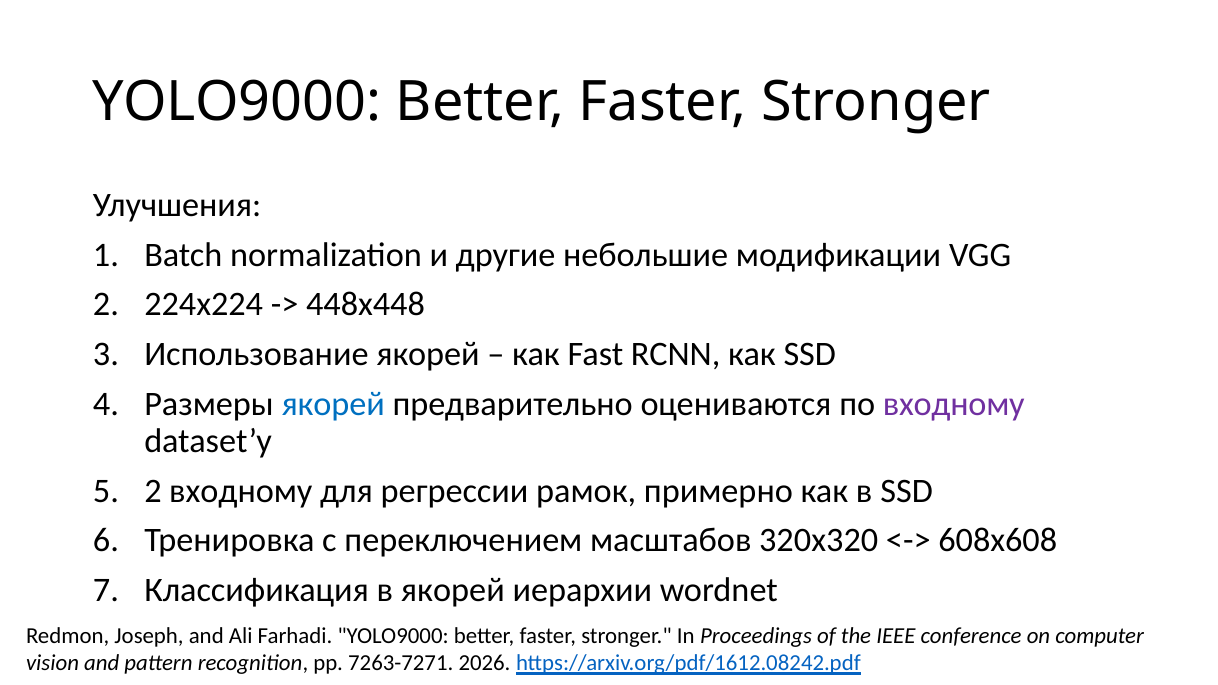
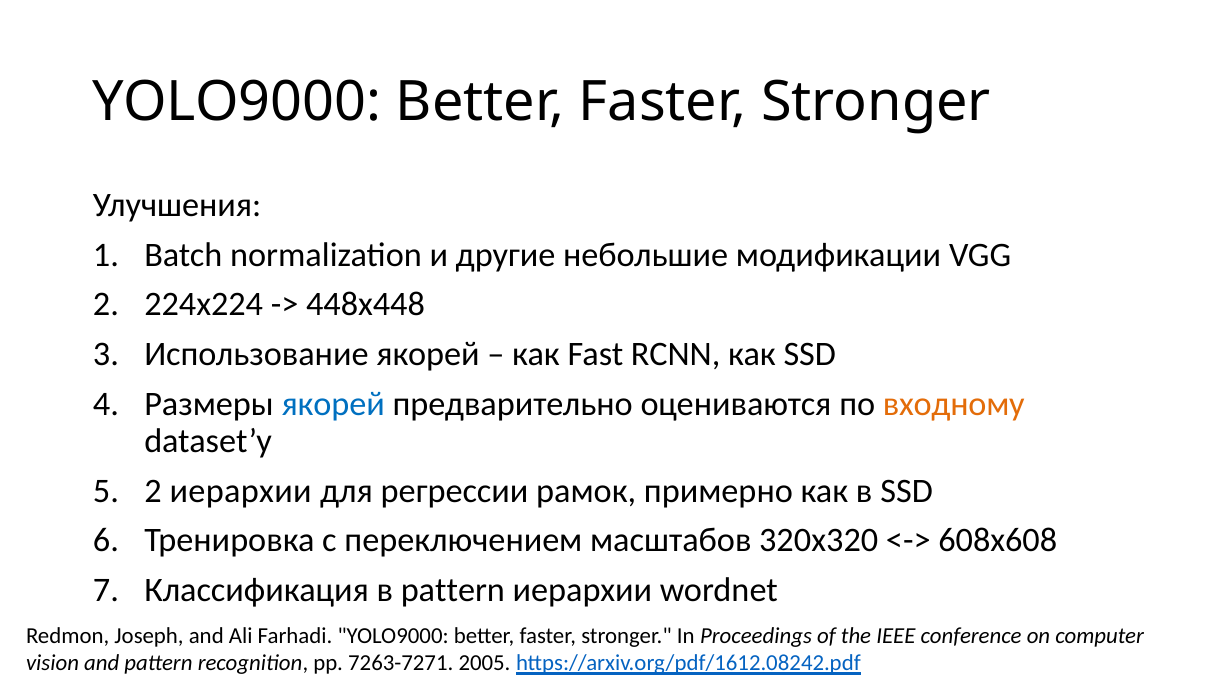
входному colour: purple -> orange (954, 404)
2 входному: входному -> иерархии (241, 491)
в якорей: якорей -> pattern (453, 590)
2026: 2026 -> 2005 (485, 664)
